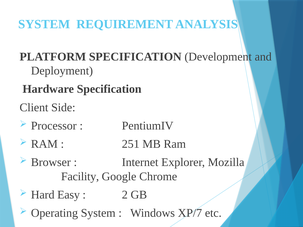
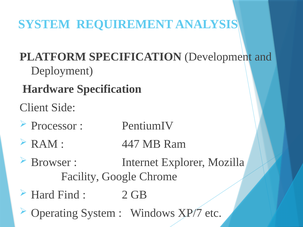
251: 251 -> 447 (131, 144)
Easy: Easy -> Find (68, 195)
